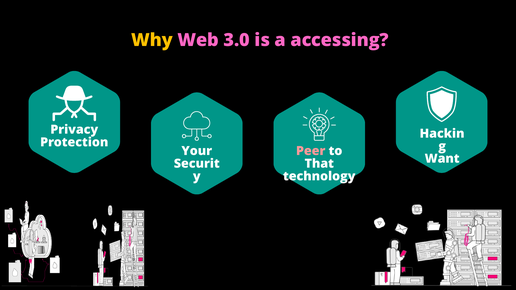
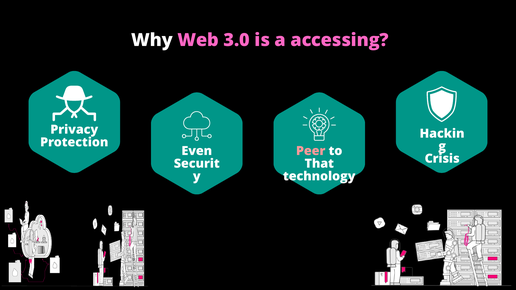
Why colour: yellow -> white (152, 40)
Your: Your -> Even (197, 151)
Want: Want -> Crisis (442, 159)
